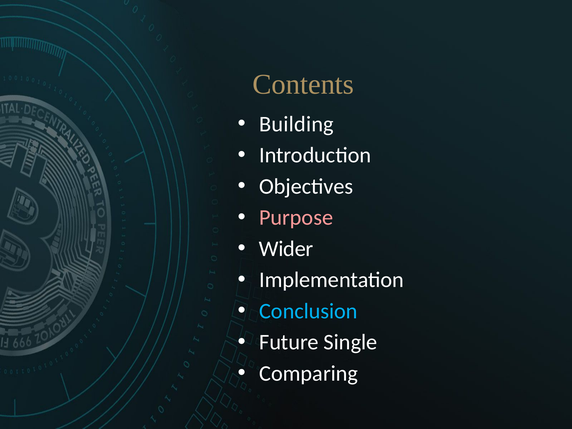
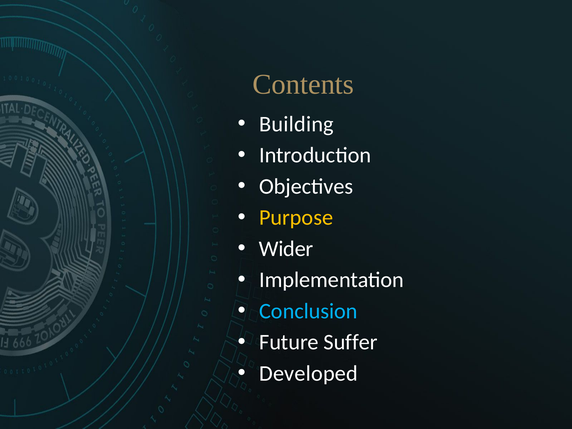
Purpose colour: pink -> yellow (296, 218)
Single: Single -> Suffer (351, 342)
Comparing: Comparing -> Developed (309, 373)
